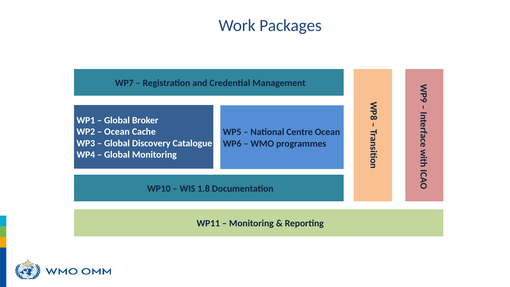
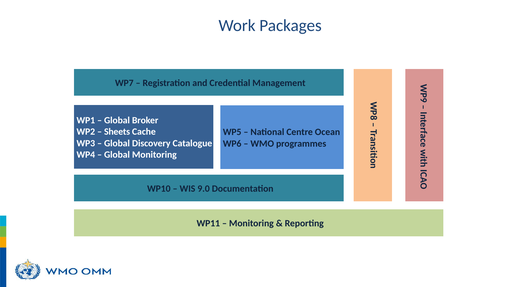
Ocean: Ocean -> Sheets (117, 132)
1.8: 1.8 -> 9.0 (204, 189)
